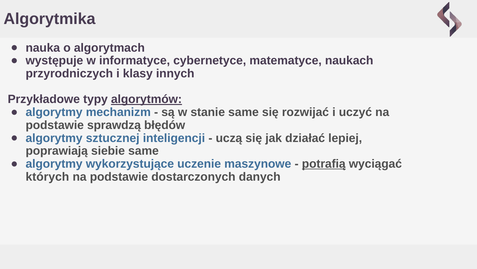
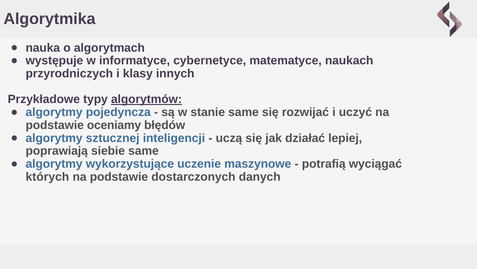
mechanizm: mechanizm -> pojedyncza (118, 112)
sprawdzą: sprawdzą -> oceniamy (114, 125)
potrafią underline: present -> none (324, 163)
